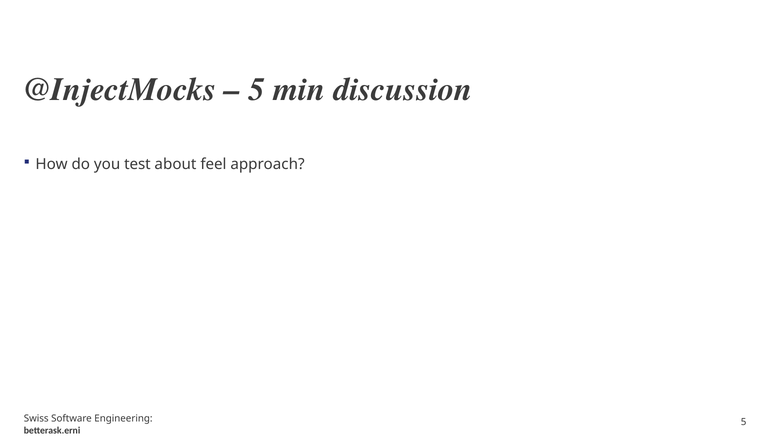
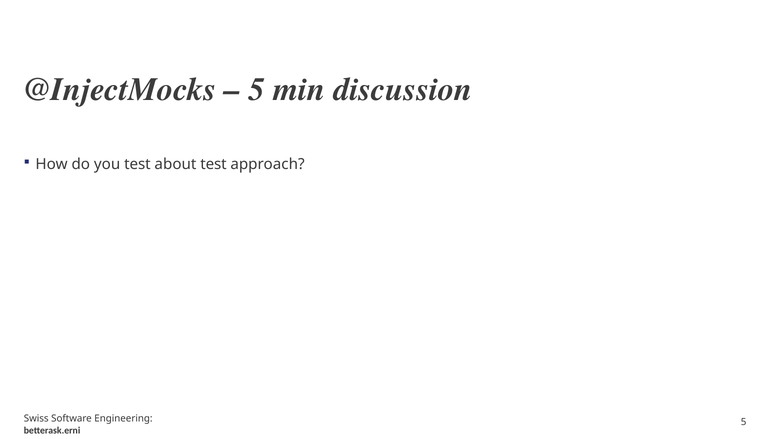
about feel: feel -> test (214, 164)
